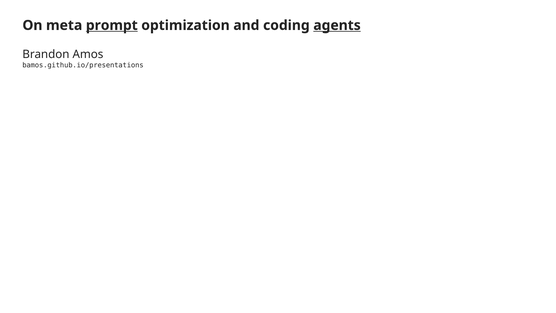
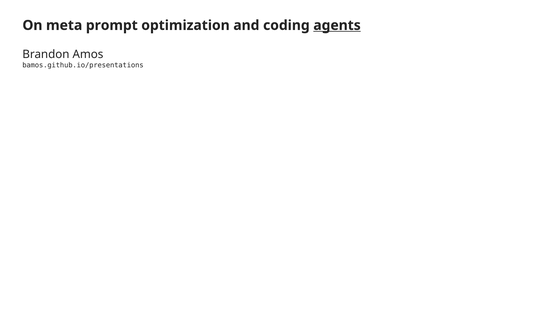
prompt underline: present -> none (112, 25)
